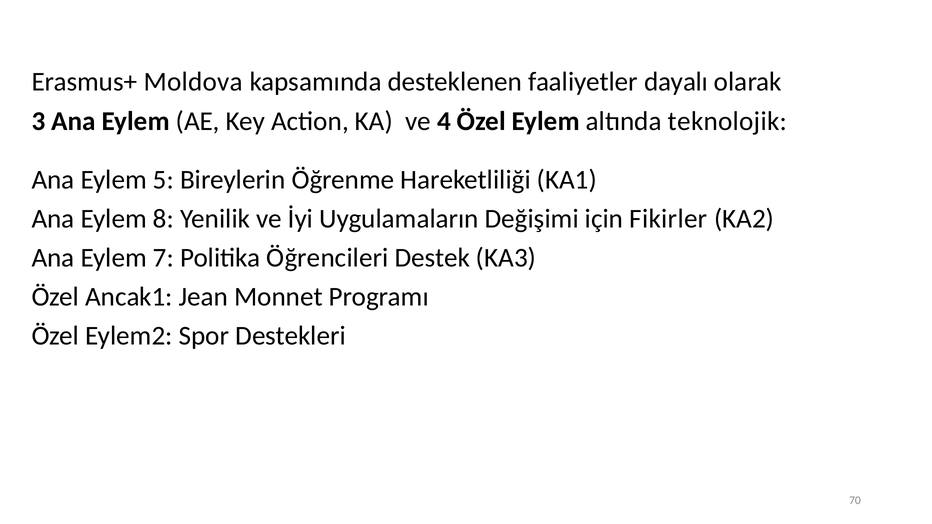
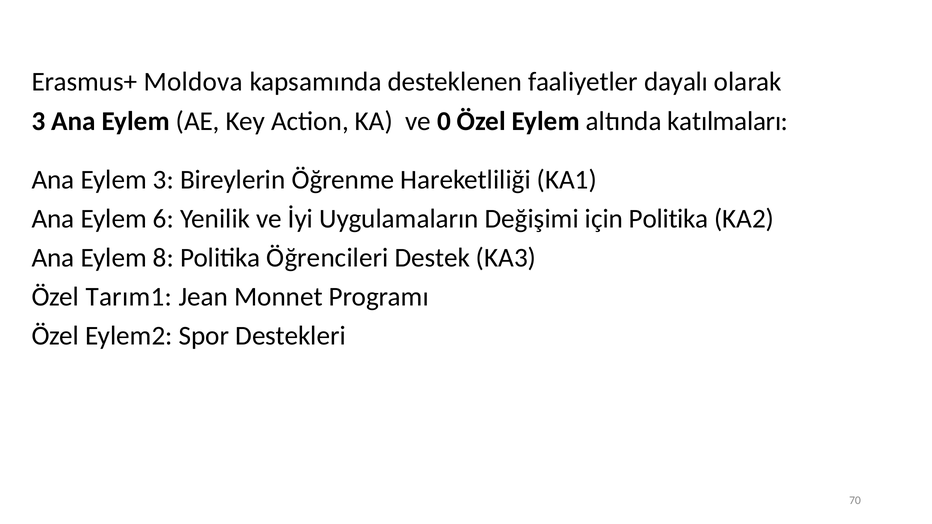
4: 4 -> 0 (444, 121)
teknolojik: teknolojik -> katılmaları (728, 121)
Eylem 5: 5 -> 3 (163, 180)
8: 8 -> 6 (163, 219)
için Fikirler: Fikirler -> Politika (669, 219)
7: 7 -> 8 (163, 258)
Ancak1: Ancak1 -> Tarım1 (129, 297)
